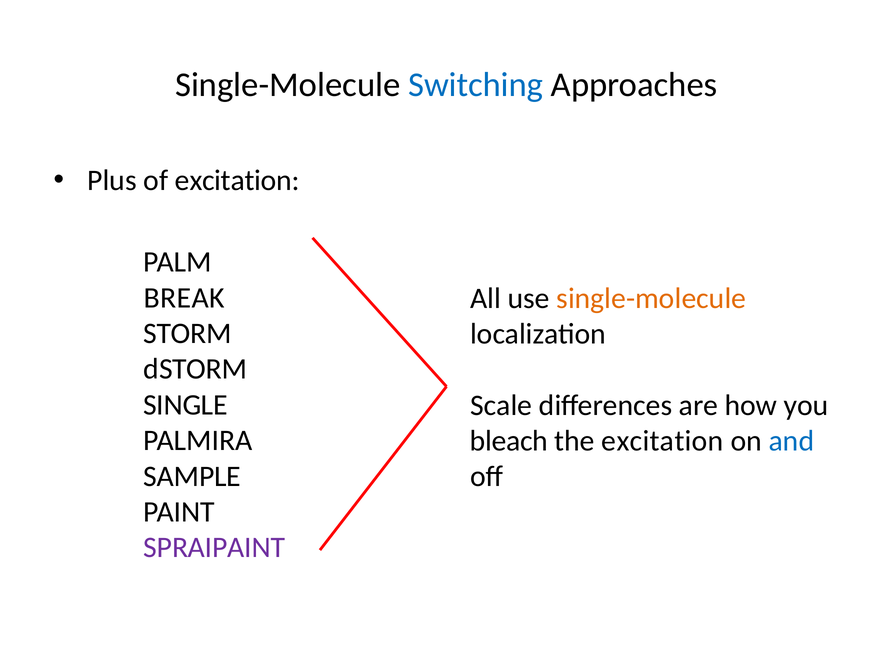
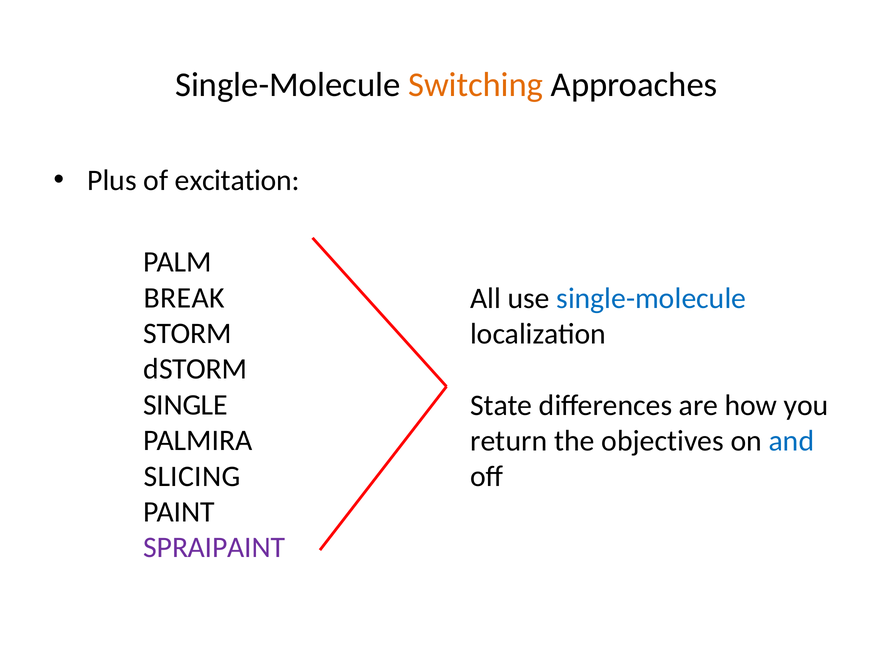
Switching colour: blue -> orange (476, 85)
single-molecule colour: orange -> blue (651, 299)
Scale: Scale -> State (501, 406)
bleach: bleach -> return (509, 441)
the excitation: excitation -> objectives (663, 441)
SAMPLE: SAMPLE -> SLICING (192, 477)
